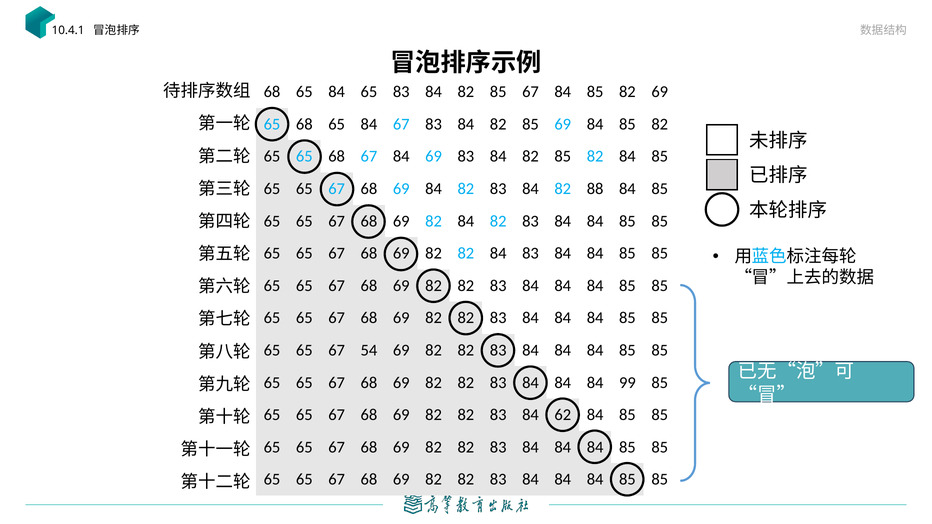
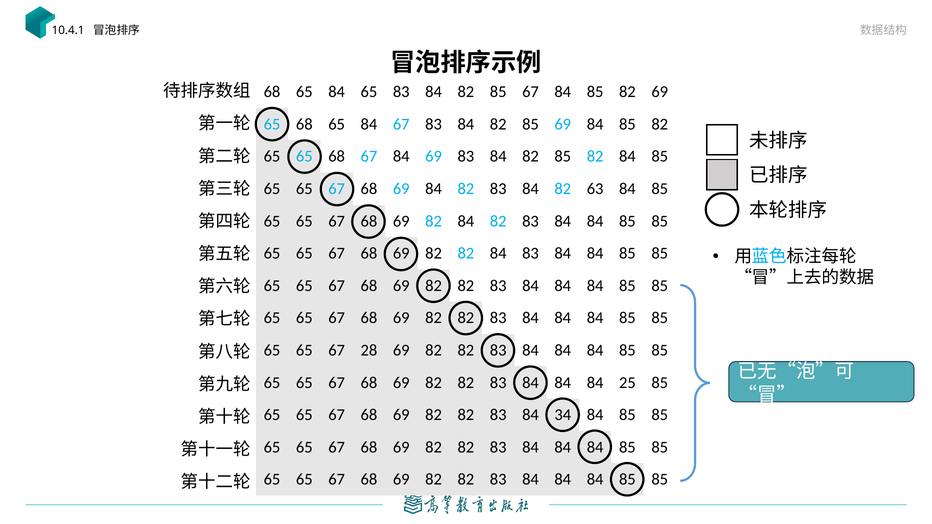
88: 88 -> 63 (595, 189)
54: 54 -> 28 (369, 350)
99: 99 -> 25 (627, 383)
62: 62 -> 34 (563, 415)
